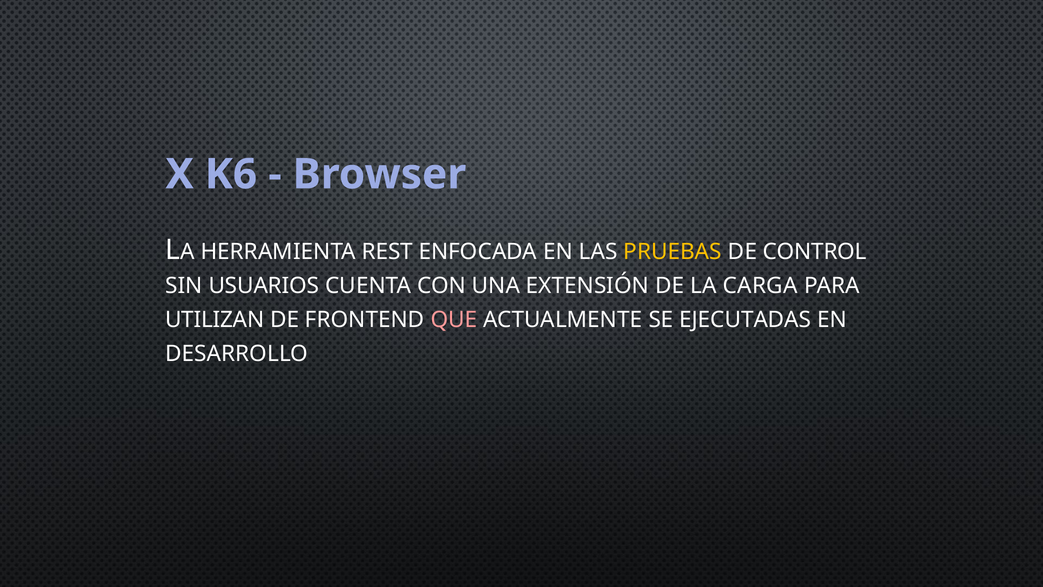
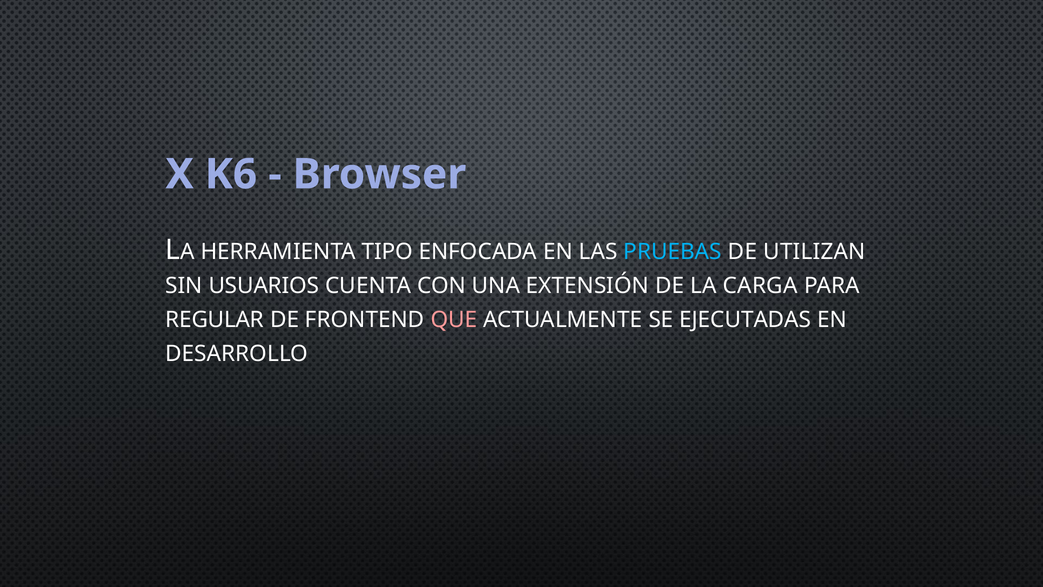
REST: REST -> TIPO (387, 252)
PRUEBAS colour: yellow -> light blue (673, 252)
CONTROL: CONTROL -> UTILIZAN (814, 252)
UTILIZAN: UTILIZAN -> REGULAR (215, 320)
